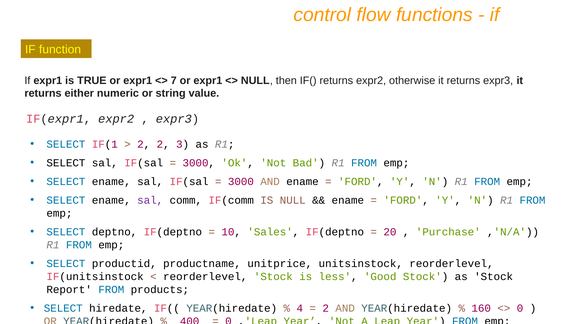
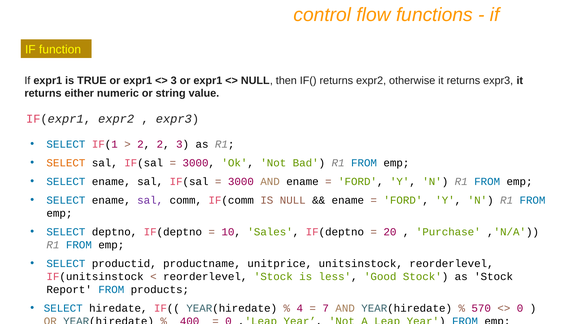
7: 7 -> 3 (174, 80)
SELECT colour: black -> orange (66, 163)
2: 2 -> 7 (326, 308)
160: 160 -> 570 (481, 308)
